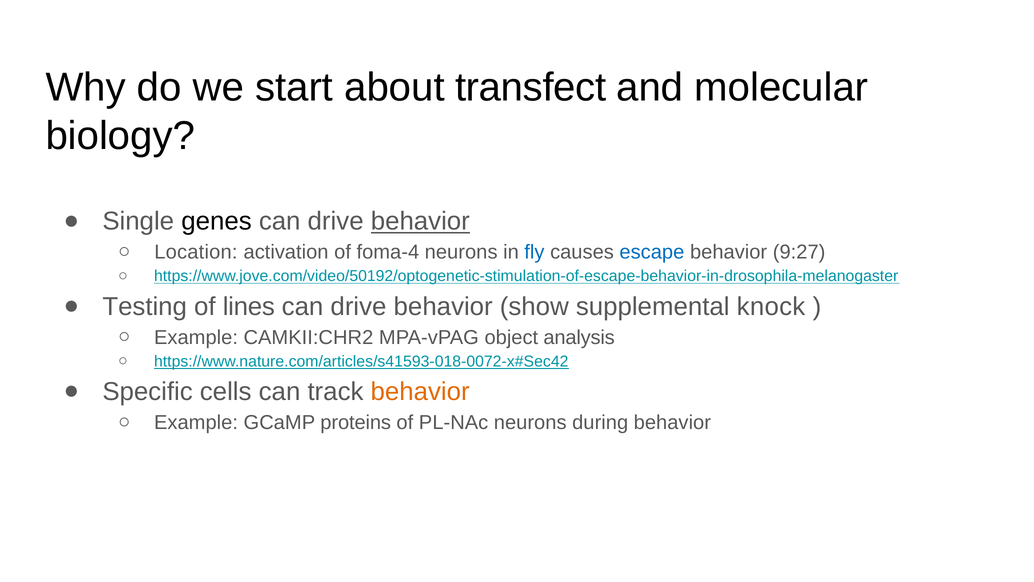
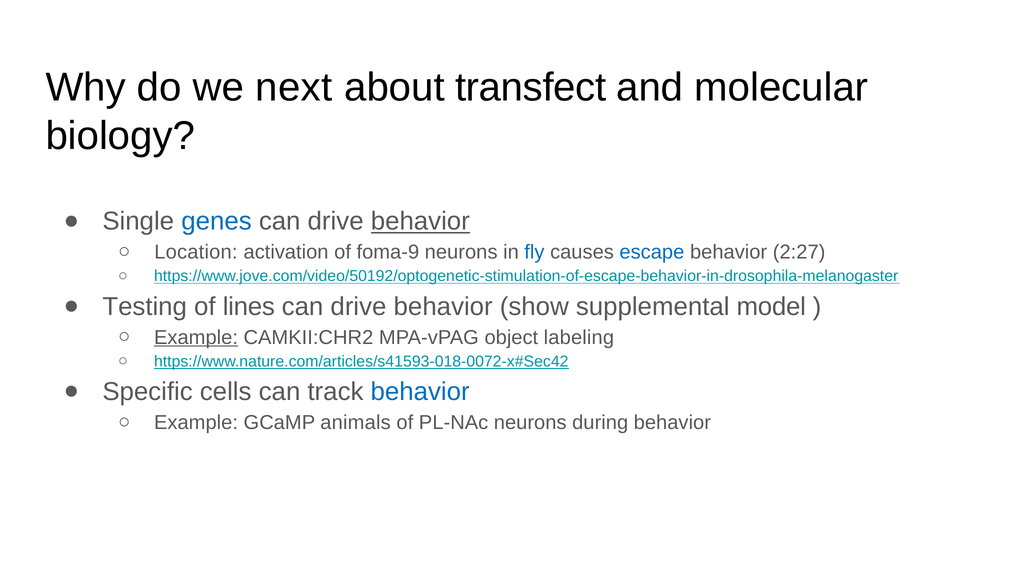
start: start -> next (294, 88)
genes colour: black -> blue (216, 221)
foma-4: foma-4 -> foma-9 (388, 252)
9:27: 9:27 -> 2:27 (799, 252)
knock: knock -> model (771, 306)
Example underline: none -> present (196, 337)
analysis: analysis -> labeling (579, 337)
behavior colour: orange -> blue (420, 392)
proteins: proteins -> animals (356, 422)
